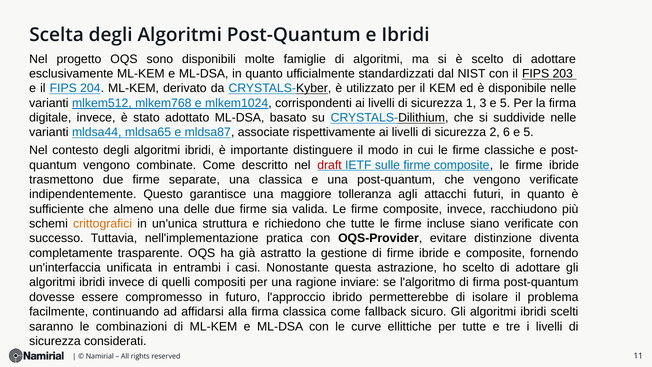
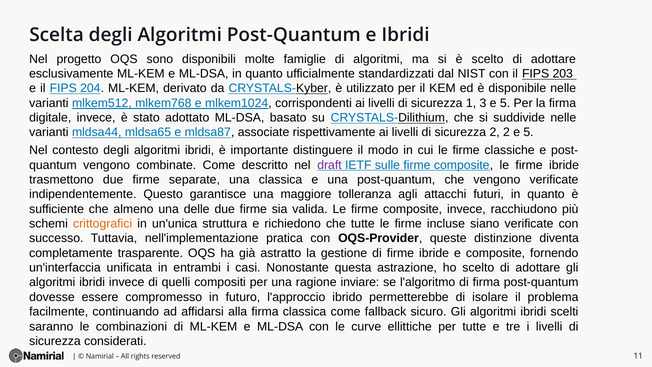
2 6: 6 -> 2 (507, 132)
draft colour: red -> purple (329, 165)
evitare: evitare -> queste (448, 238)
